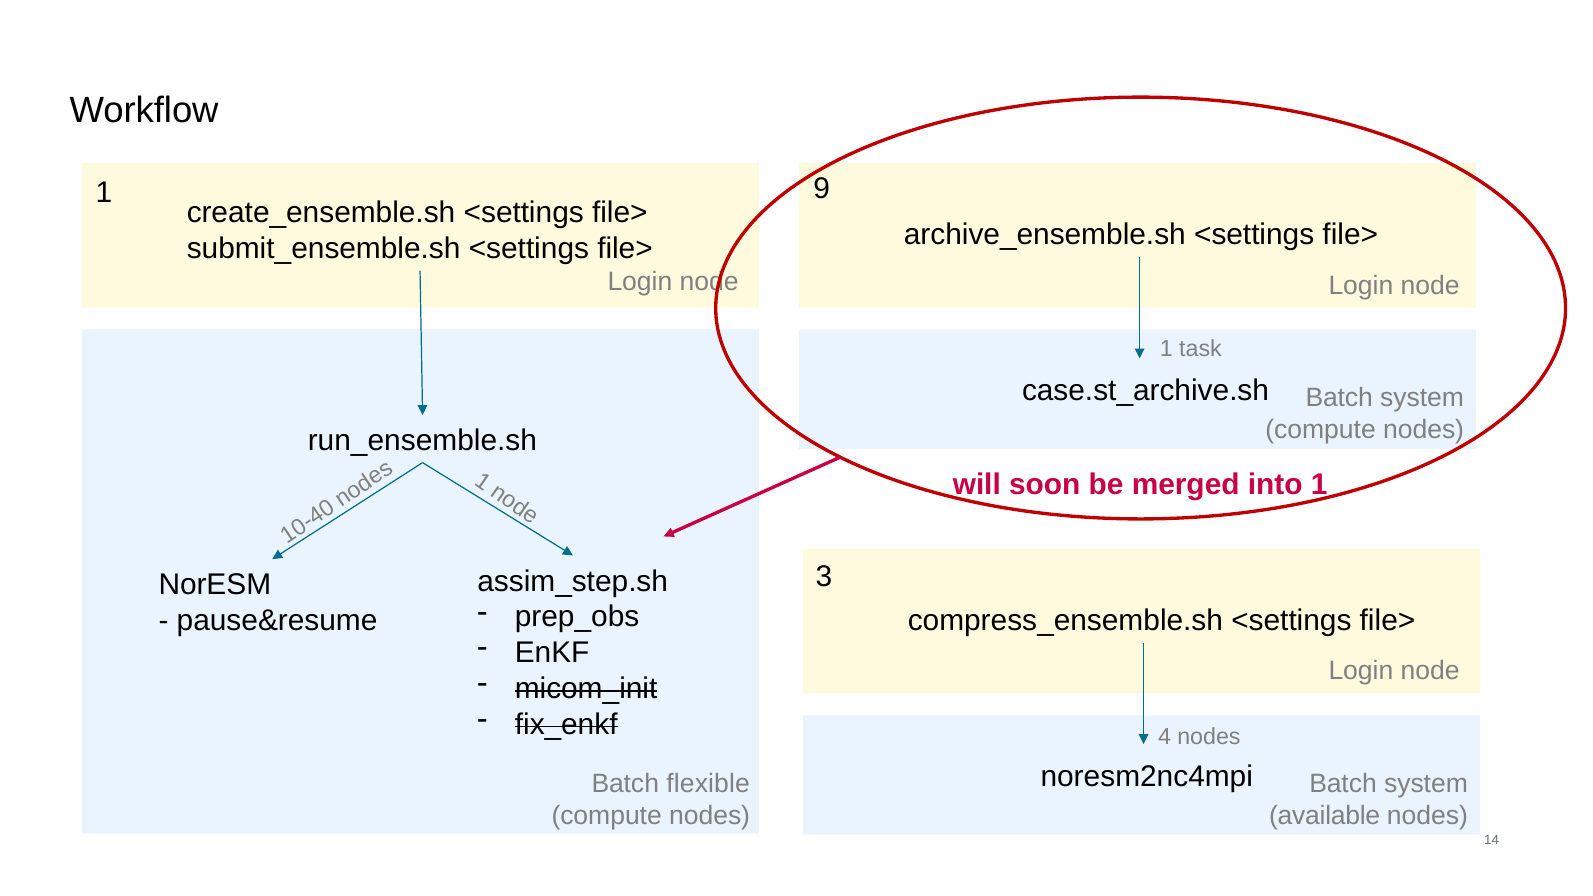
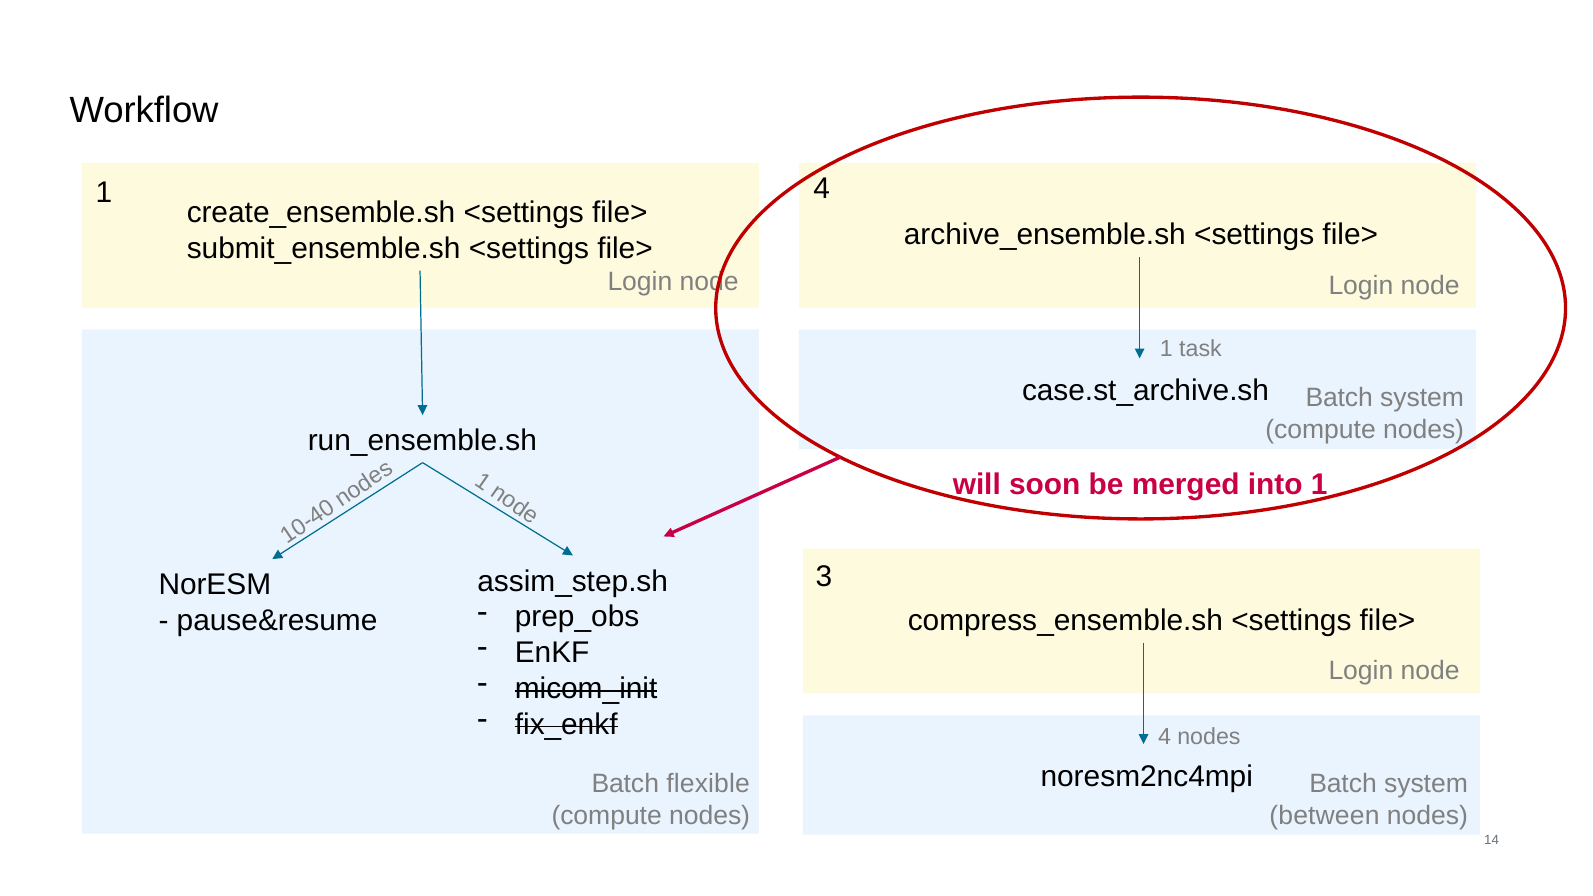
1 9: 9 -> 4 (822, 189)
available: available -> between (1324, 816)
